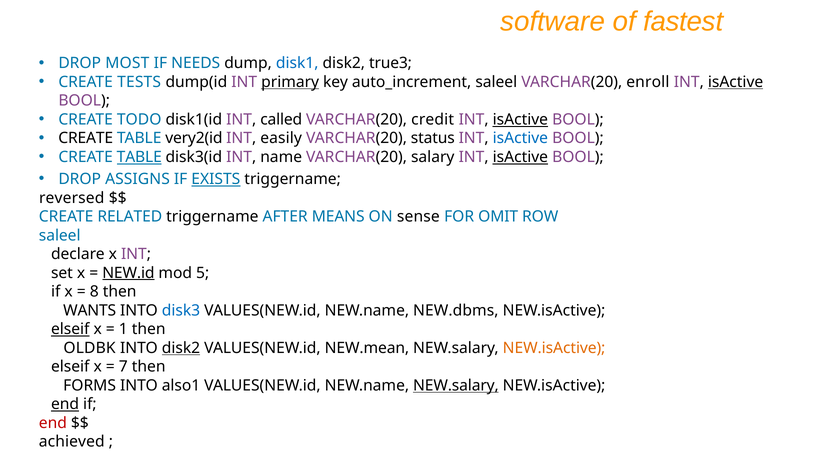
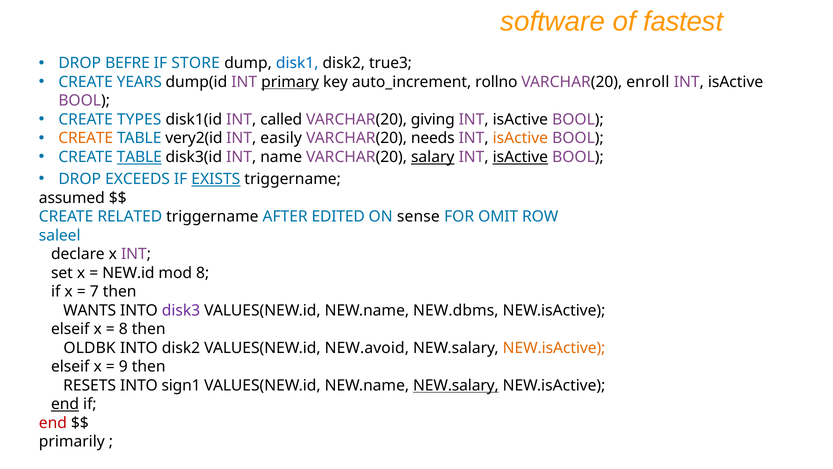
MOST: MOST -> BEFRE (128, 63)
NEEDS: NEEDS -> STORE (196, 63)
TESTS: TESTS -> YEARS (139, 82)
auto_increment saleel: saleel -> rollno (496, 82)
isActive underline: present -> none (736, 82)
TODO: TODO -> TYPES (139, 119)
credit: credit -> giving (433, 119)
isActive underline: present -> none (520, 119)
CREATE colour: black -> orange (86, 138)
status: status -> needs (433, 138)
isActive colour: blue -> orange (520, 138)
salary underline: none -> present (433, 157)
ASSIGNS: ASSIGNS -> EXCEEDS (138, 179)
reversed: reversed -> assumed (72, 198)
MEANS: MEANS -> EDITED (338, 216)
NEW.id underline: present -> none (128, 273)
mod 5: 5 -> 8 (203, 273)
8: 8 -> 7 (94, 291)
disk3 colour: blue -> purple (181, 310)
elseif underline: present -> none (70, 329)
1: 1 -> 8 (123, 329)
disk2 underline: present -> none (181, 348)
NEW.mean: NEW.mean -> NEW.avoid (367, 348)
7: 7 -> 9 (123, 366)
FORMS: FORMS -> RESETS (90, 385)
also1: also1 -> sign1 (181, 385)
achieved: achieved -> primarily (72, 441)
